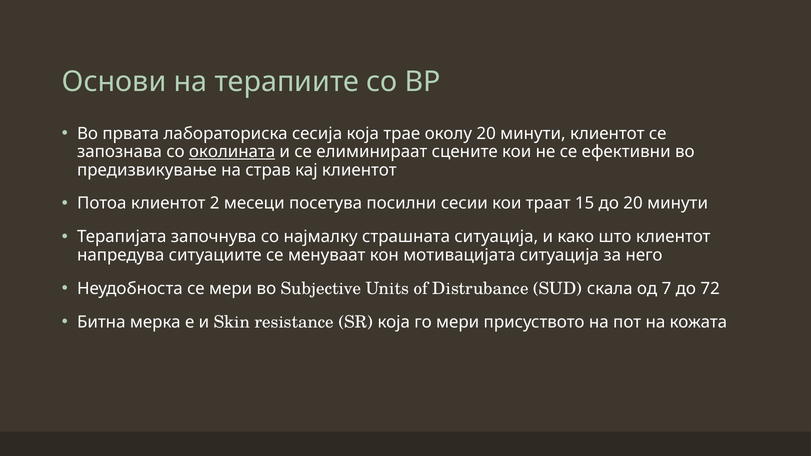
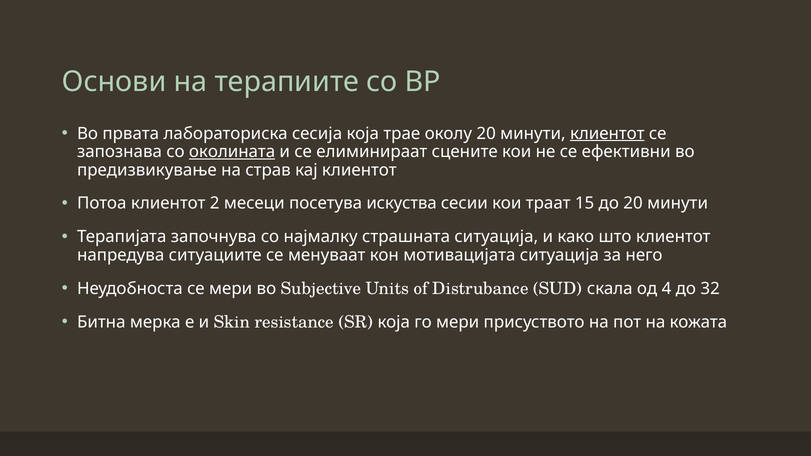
клиентот underline: none -> present (607, 134)
посилни: посилни -> искуства (402, 203)
7: 7 -> 4 (666, 289)
72: 72 -> 32 (710, 289)
